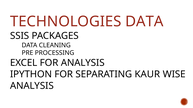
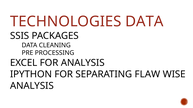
KAUR: KAUR -> FLAW (147, 75)
